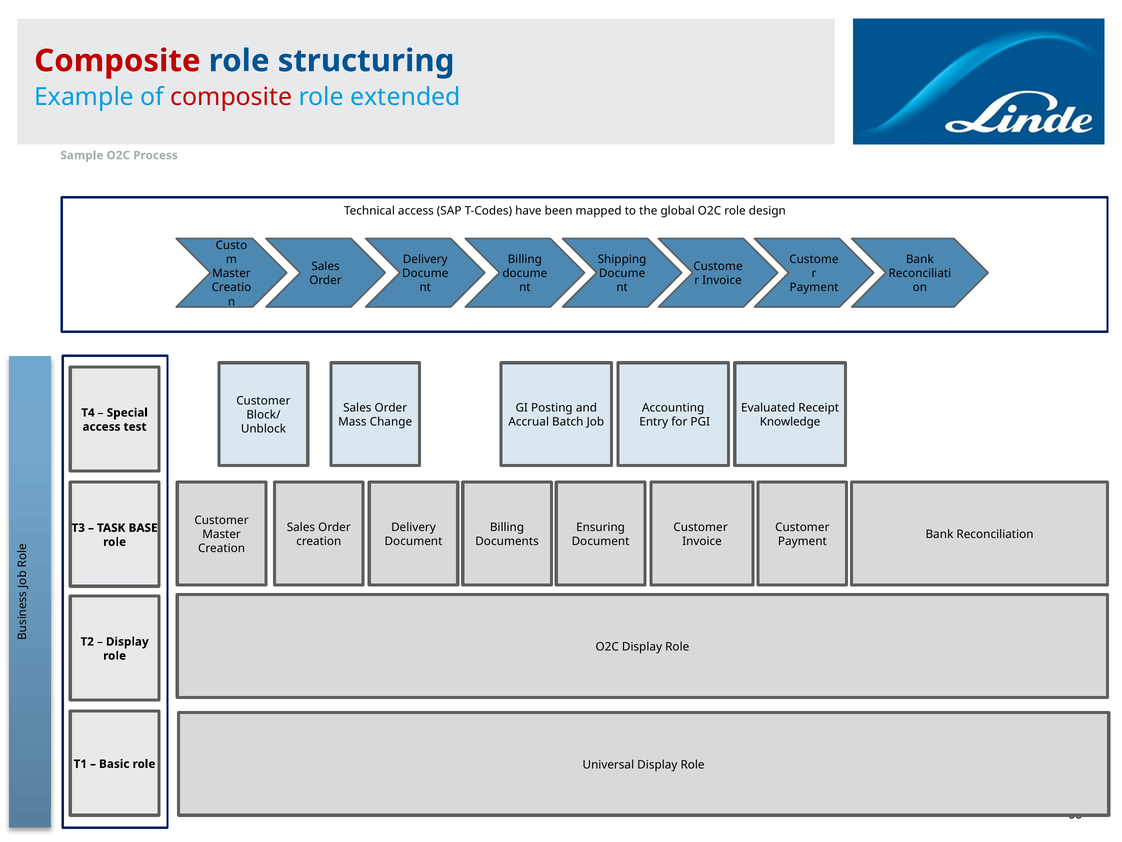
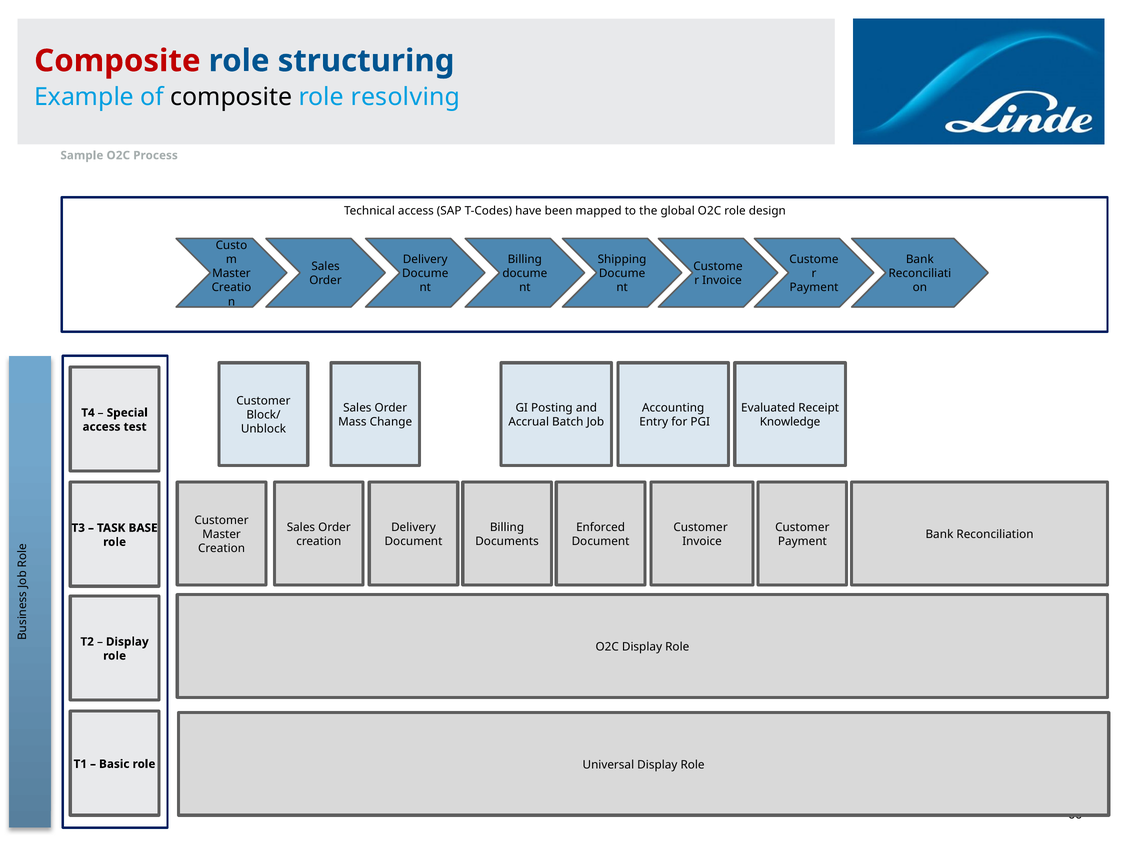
composite colour: red -> black (231, 97)
extended: extended -> resolving (405, 97)
Ensuring: Ensuring -> Enforced (601, 527)
